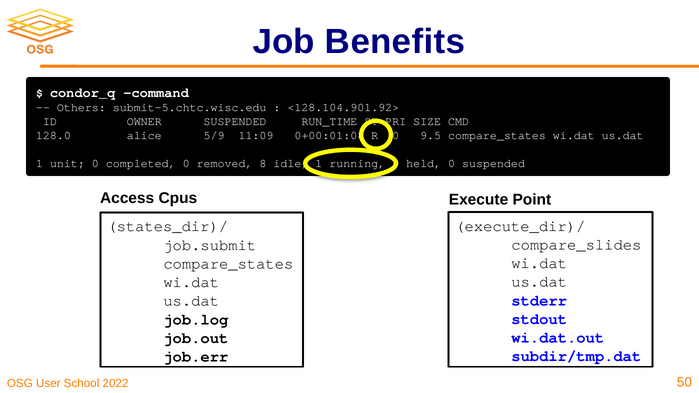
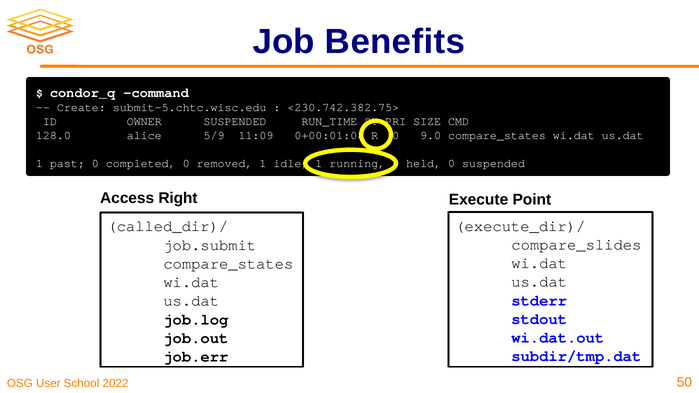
Others: Others -> Create (81, 108)
<128.104.901.92>: <128.104.901.92> -> <230.742.382.75> (343, 108)
9.5: 9.5 -> 9.0 (431, 136)
unit: unit -> past (67, 164)
removed 8: 8 -> 1 (263, 164)
Cpus: Cpus -> Right (178, 198)
states_dir)/: states_dir)/ -> called_dir)/ (168, 226)
